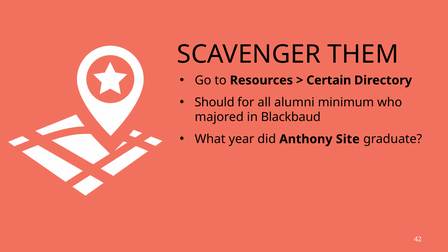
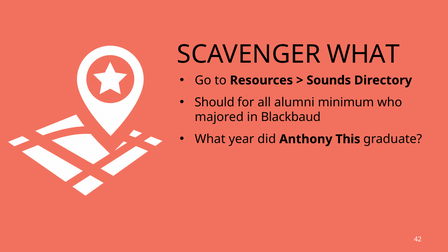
SCAVENGER THEM: THEM -> WHAT (363, 54)
Certain: Certain -> Sounds (329, 80)
Site: Site -> This (348, 139)
